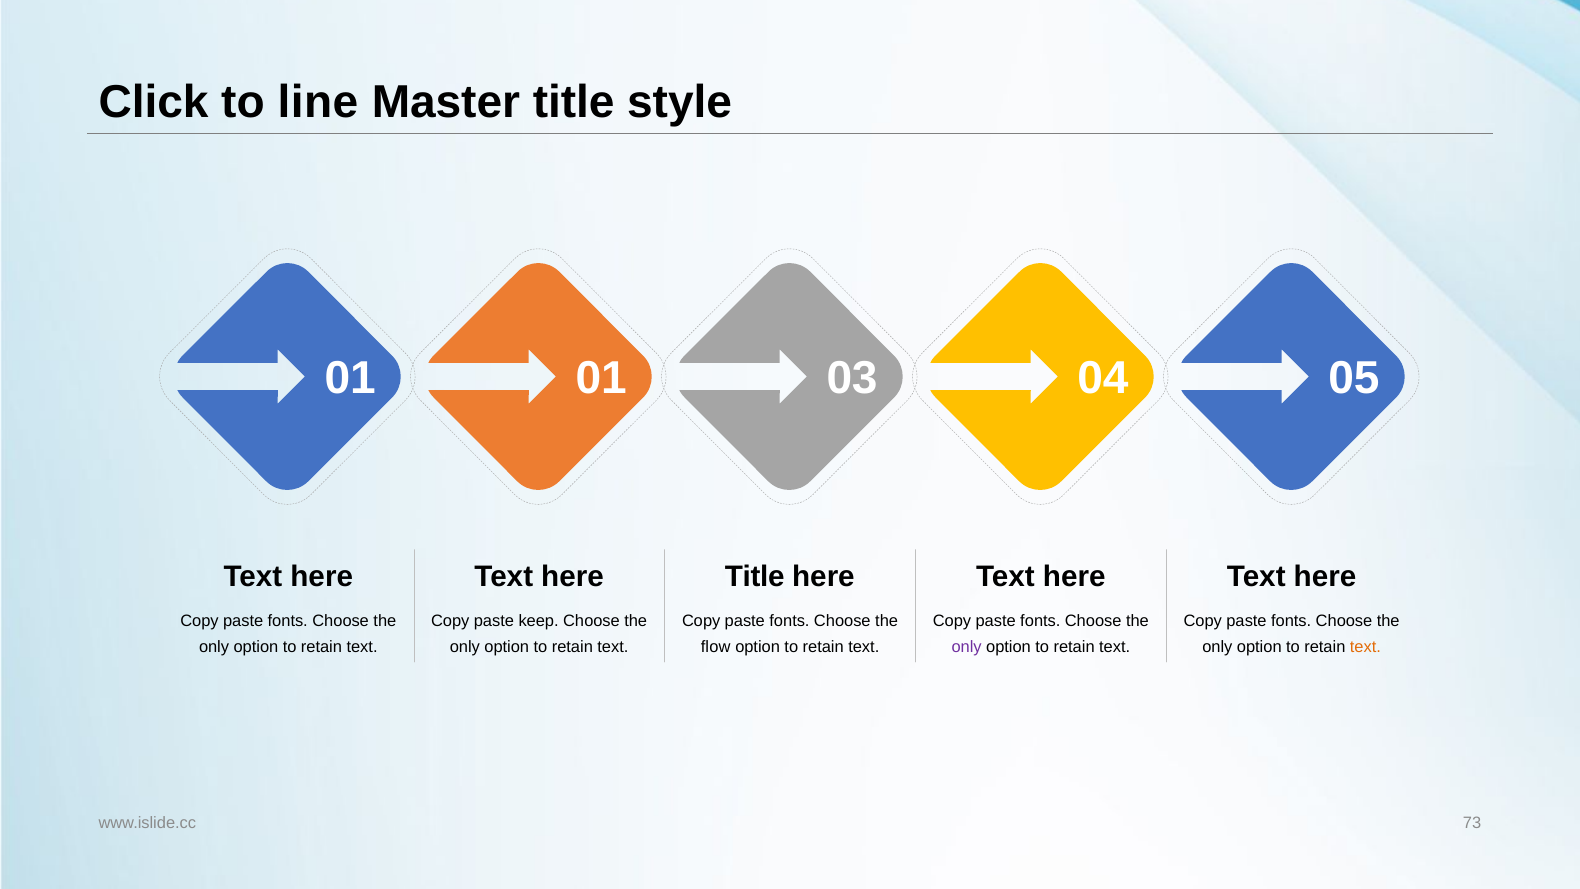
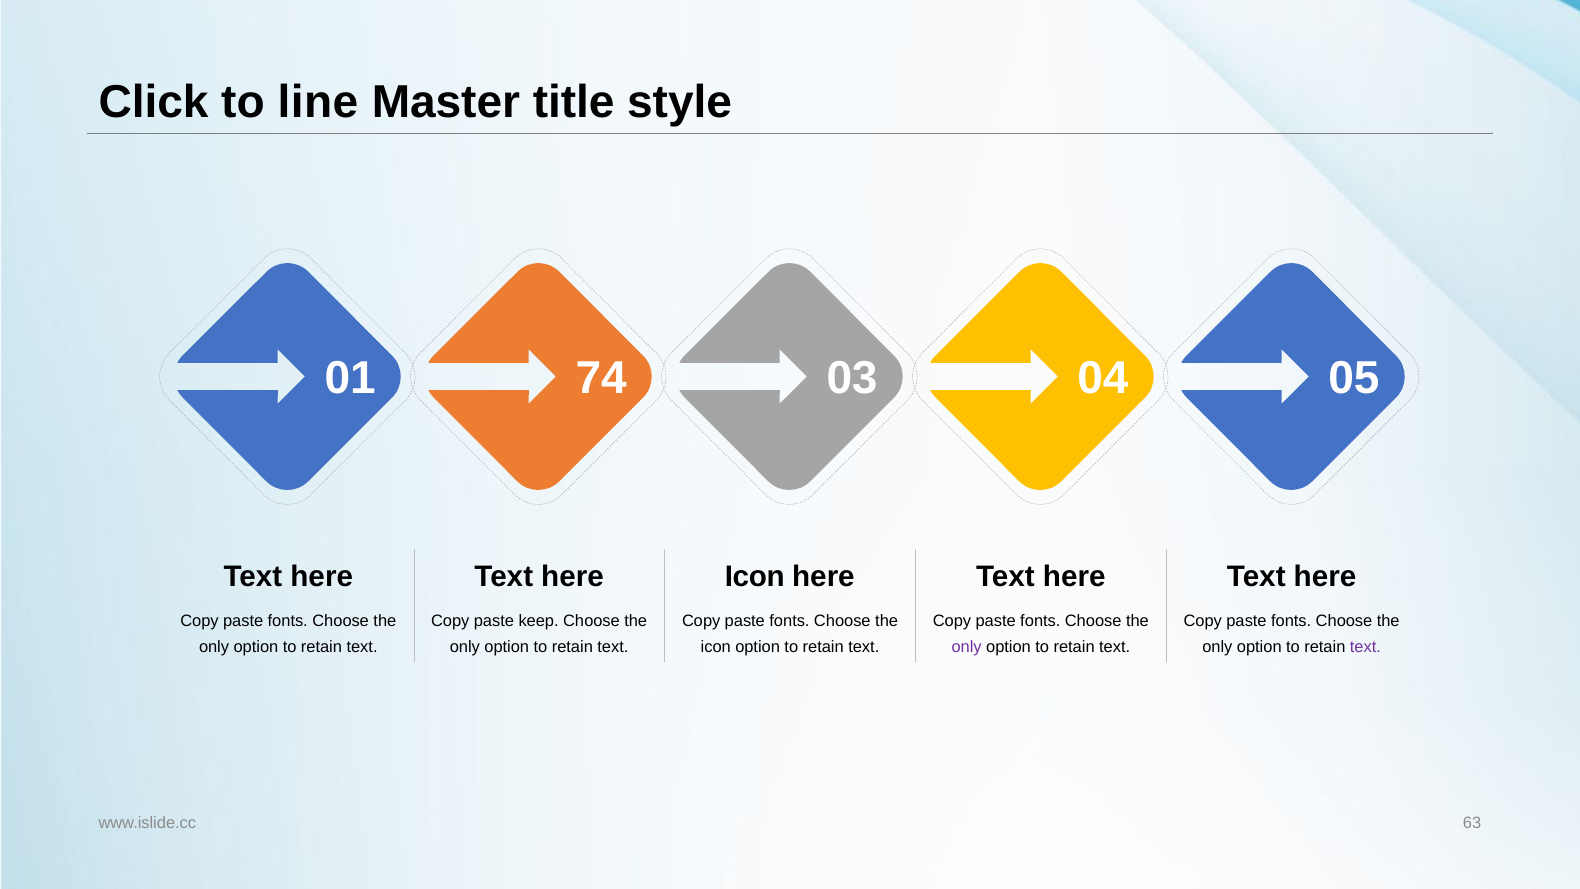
01 01: 01 -> 74 (601, 378)
Title: Title -> Icon (755, 576)
flow: flow -> icon (716, 647)
text colour: orange -> purple (1365, 647)
73: 73 -> 63 (1472, 823)
